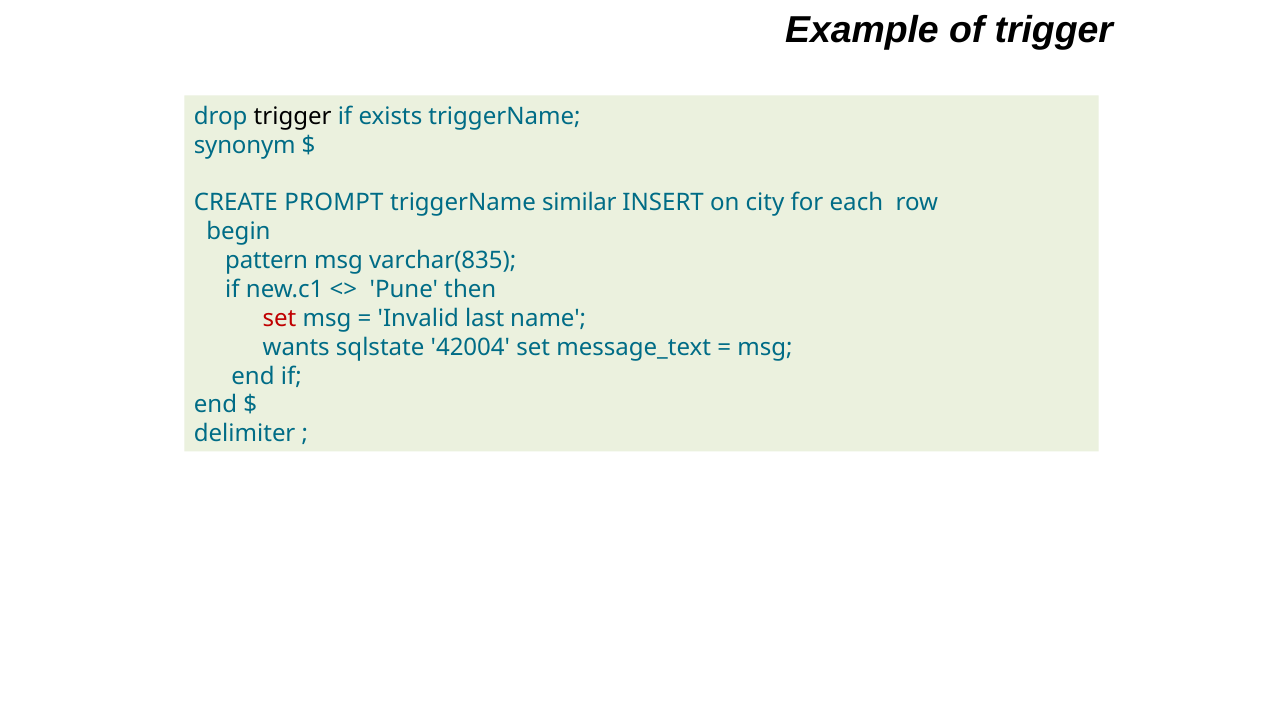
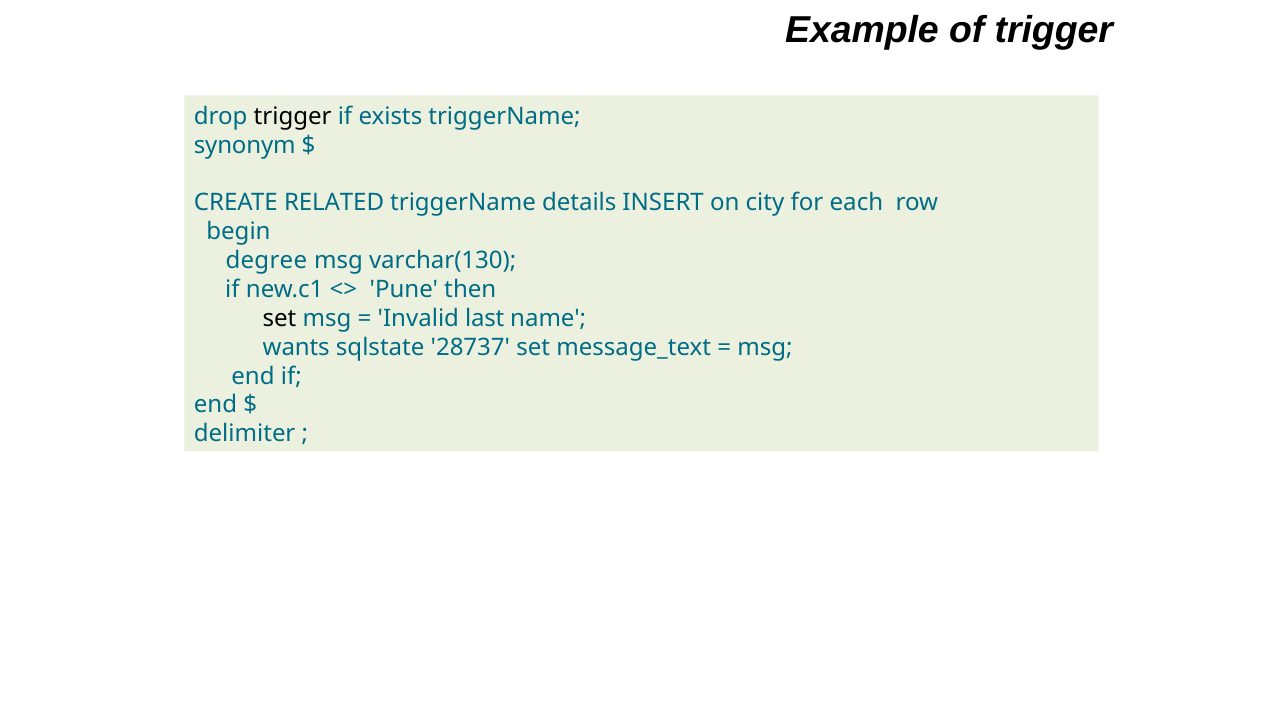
PROMPT: PROMPT -> RELATED (334, 203)
similar: similar -> details (579, 203)
pattern: pattern -> degree (266, 261)
varchar(835: varchar(835 -> varchar(130 (443, 261)
set colour: red -> black (280, 318)
42004: 42004 -> 28737 (470, 347)
